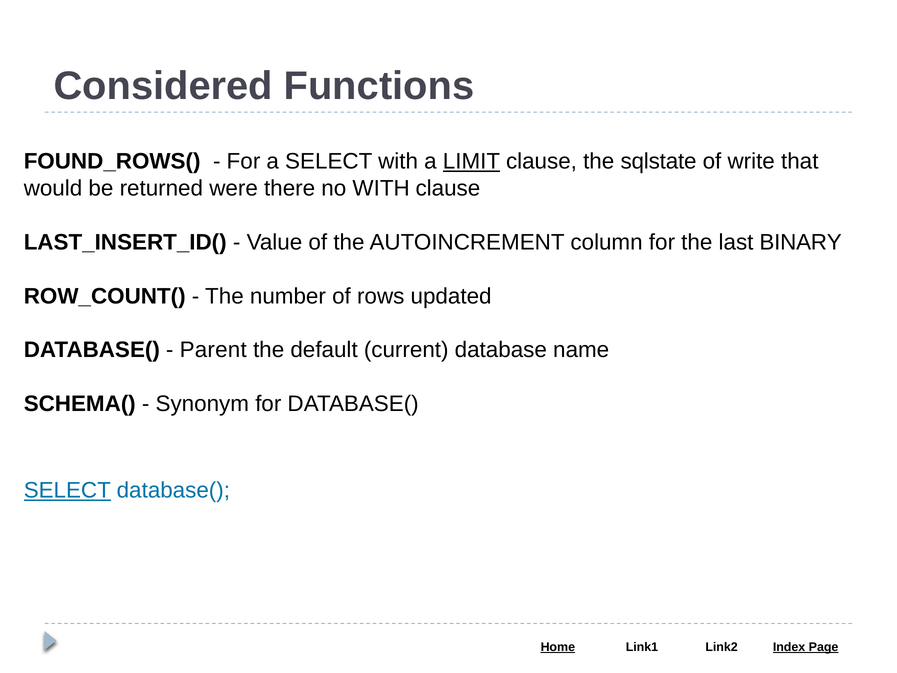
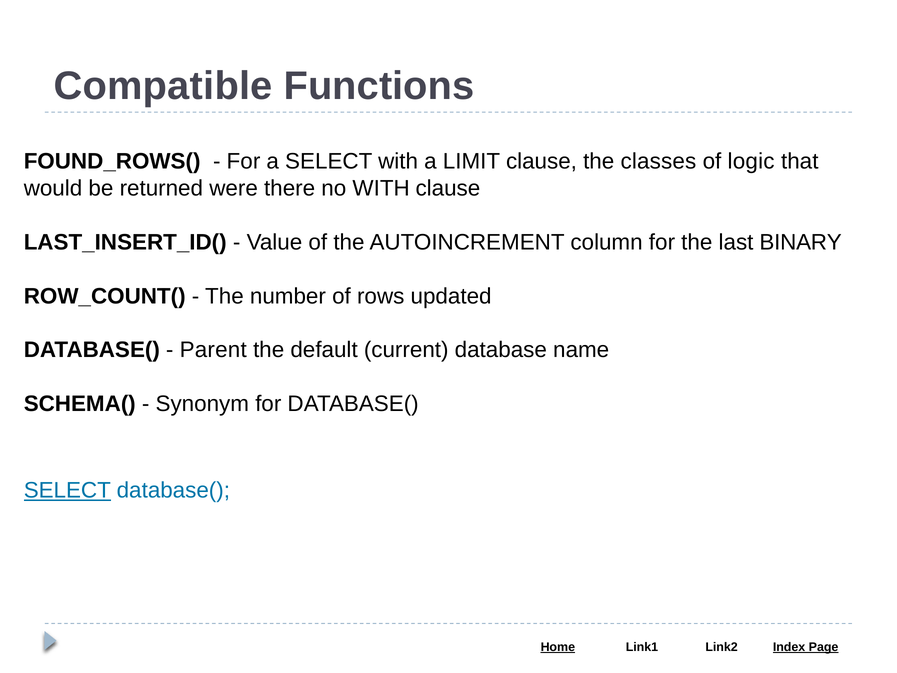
Considered: Considered -> Compatible (163, 86)
LIMIT underline: present -> none (471, 161)
sqlstate: sqlstate -> classes (658, 161)
write: write -> logic (751, 161)
